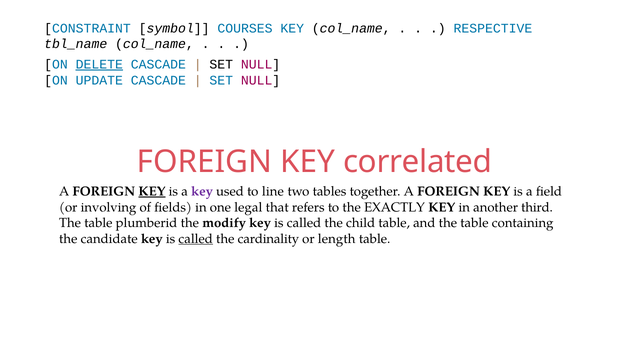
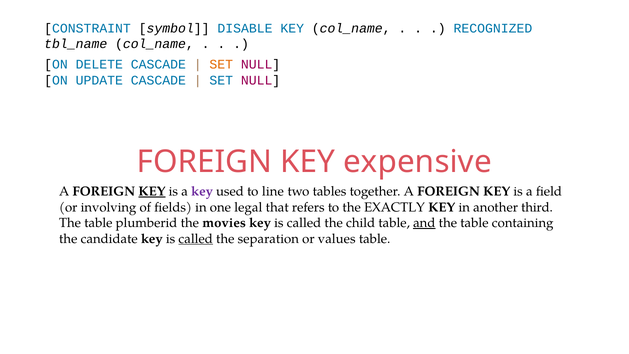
COURSES: COURSES -> DISABLE (245, 28)
RESPECTIVE: RESPECTIVE -> RECOGNIZED (493, 28)
DELETE underline: present -> none (99, 64)
SET colour: black -> orange (221, 64)
correlated: correlated -> expensive (417, 162)
modify: modify -> movies (224, 223)
and underline: none -> present (424, 223)
cardinality: cardinality -> separation (268, 239)
length: length -> values (337, 239)
